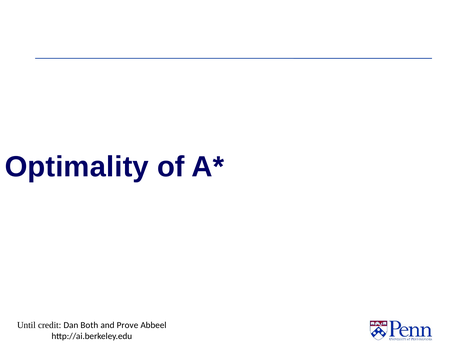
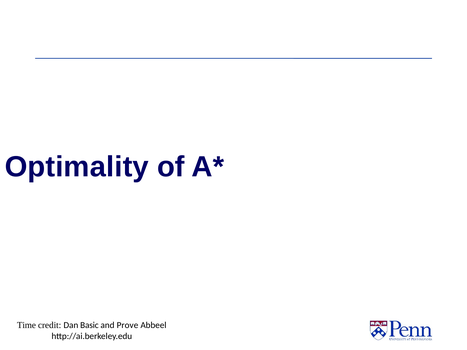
Until: Until -> Time (26, 325)
Both: Both -> Basic (89, 325)
